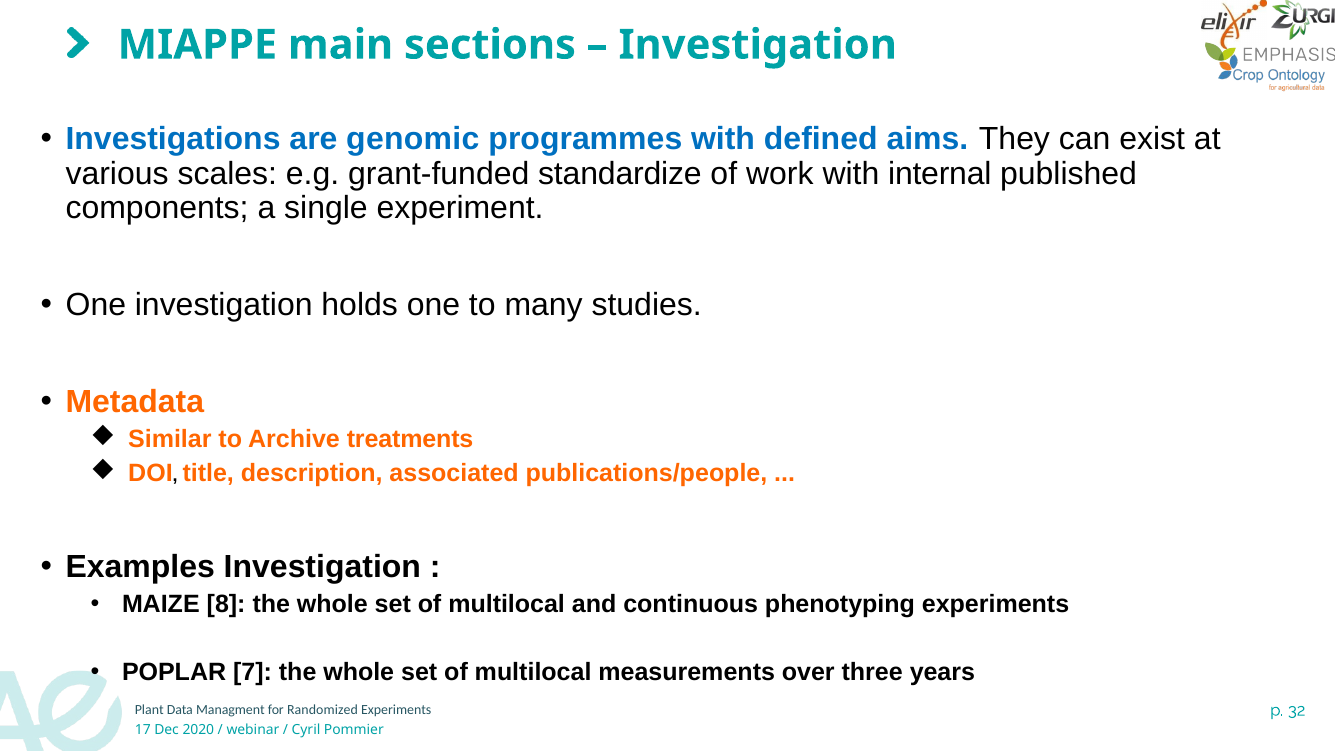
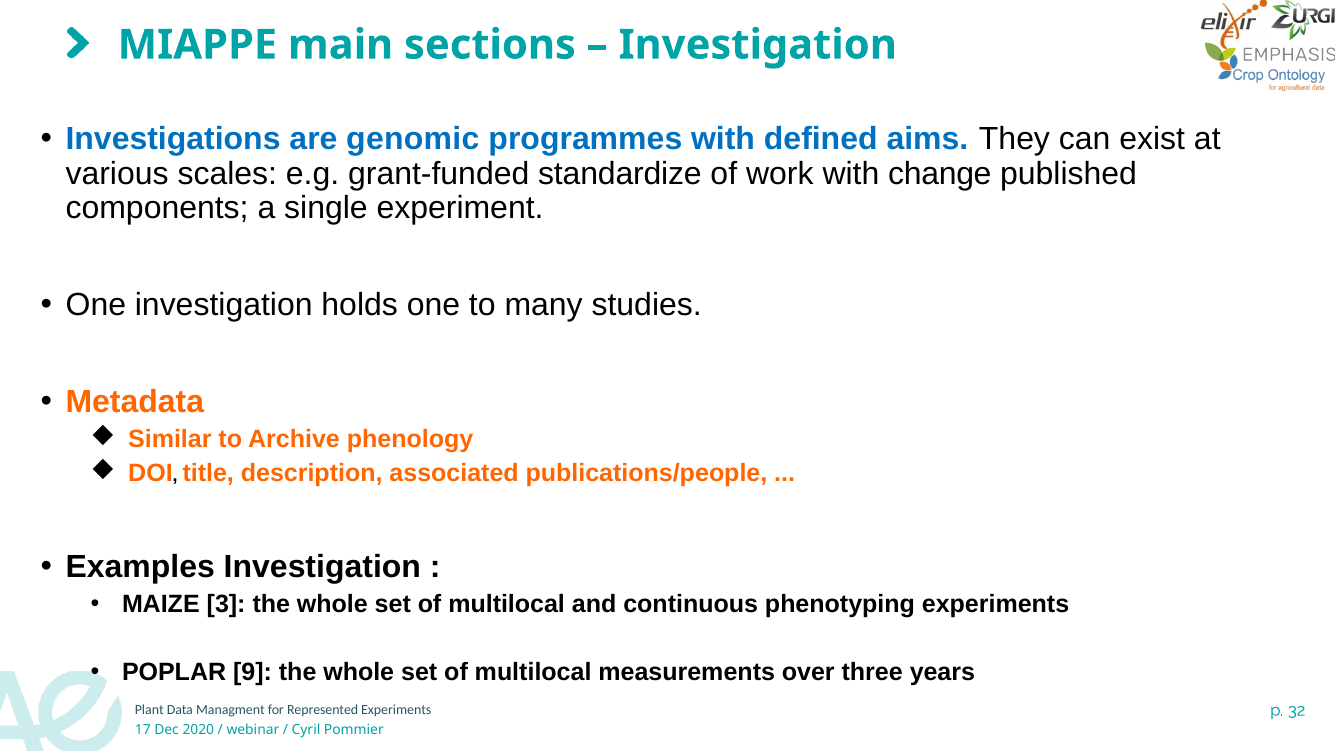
internal: internal -> change (940, 174)
treatments: treatments -> phenology (410, 440)
8: 8 -> 3 (226, 604)
7: 7 -> 9 (253, 672)
Randomized: Randomized -> Represented (323, 710)
